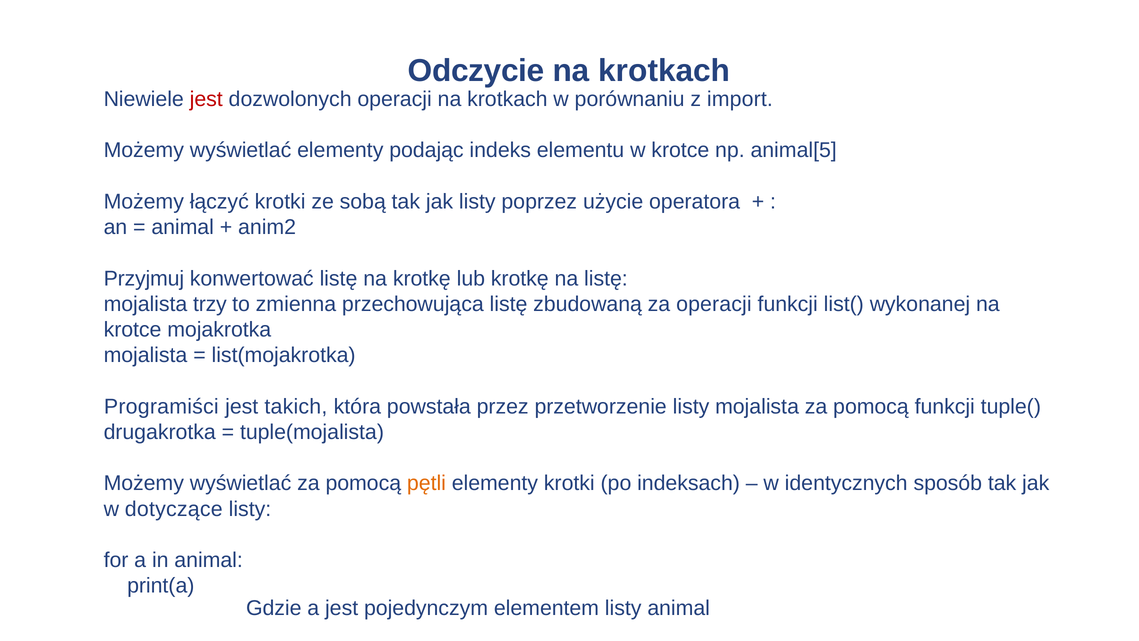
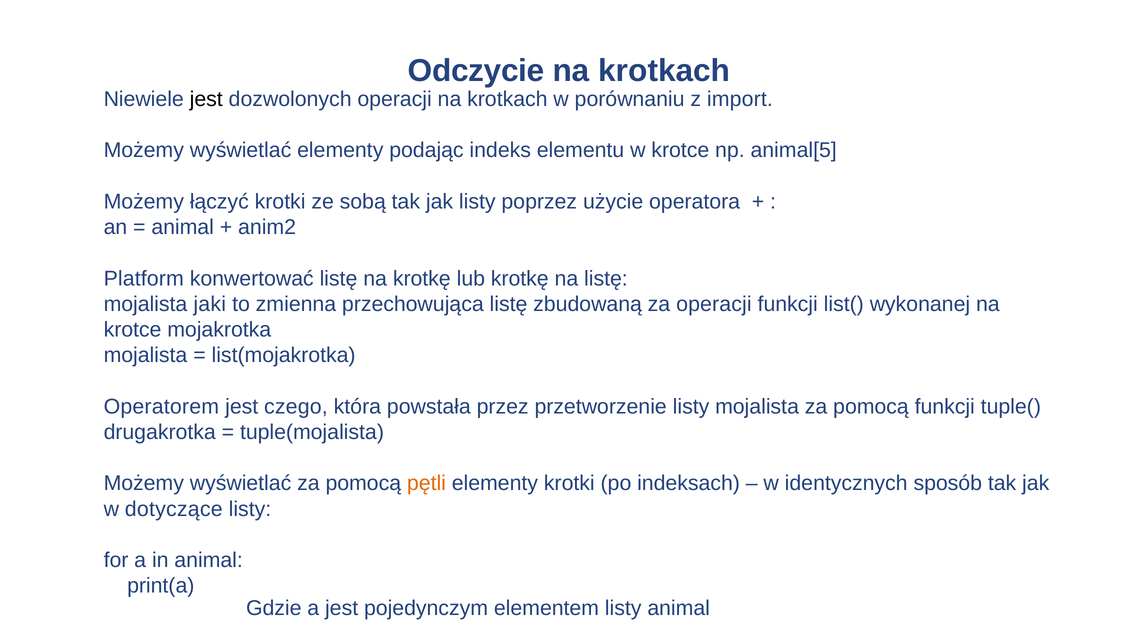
jest colour: red -> black (206, 99)
Przyjmuj: Przyjmuj -> Platform (144, 278)
trzy: trzy -> jaki (210, 304)
Programiści: Programiści -> Operatorem (161, 406)
takich: takich -> czego (296, 406)
